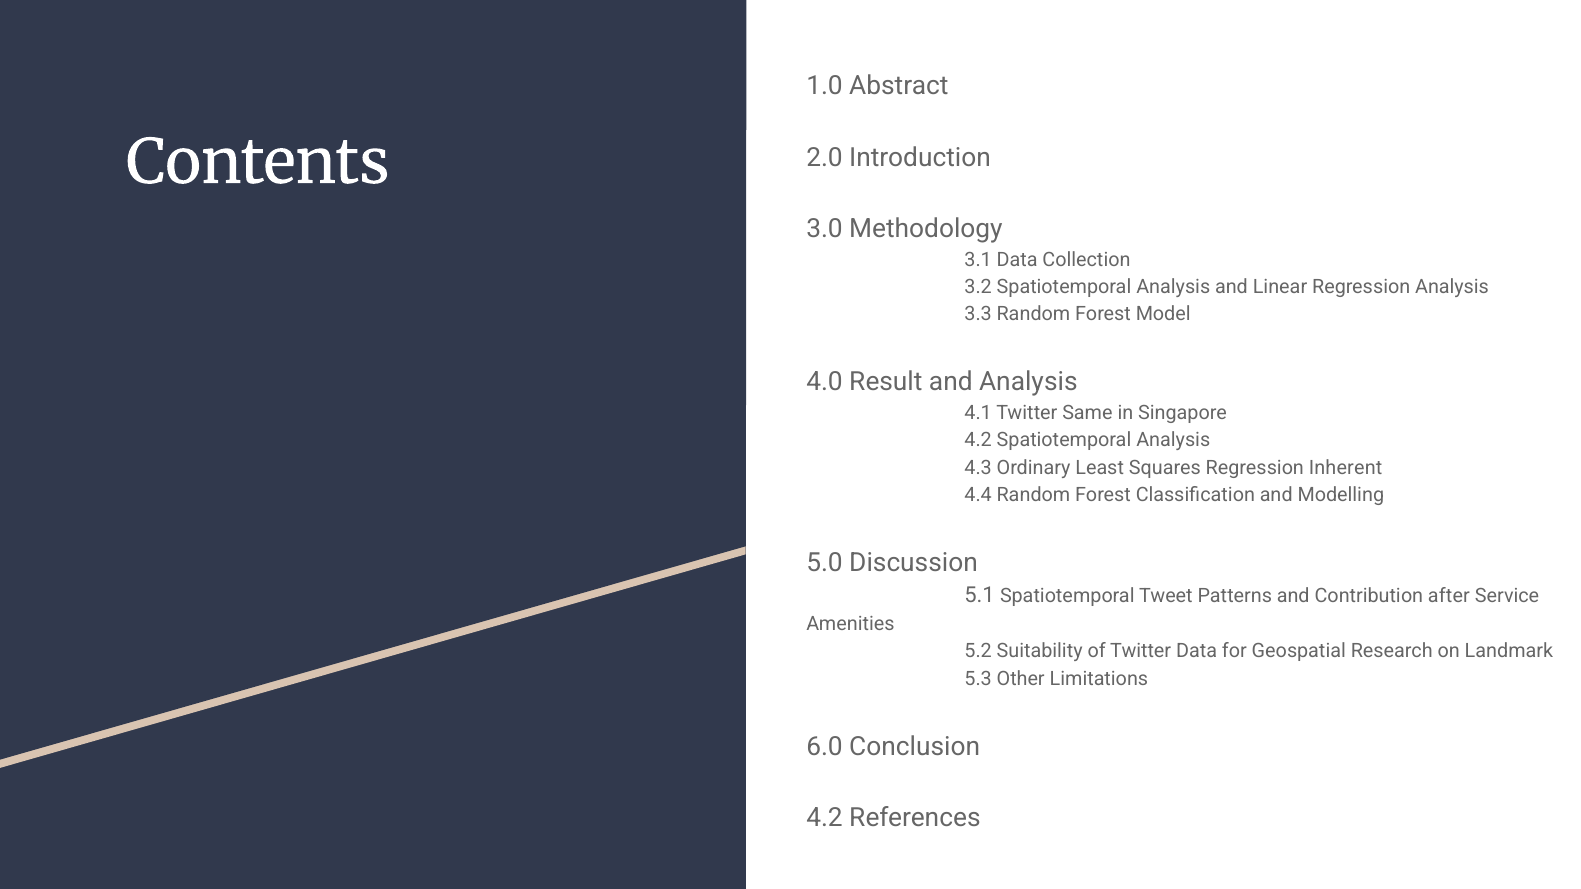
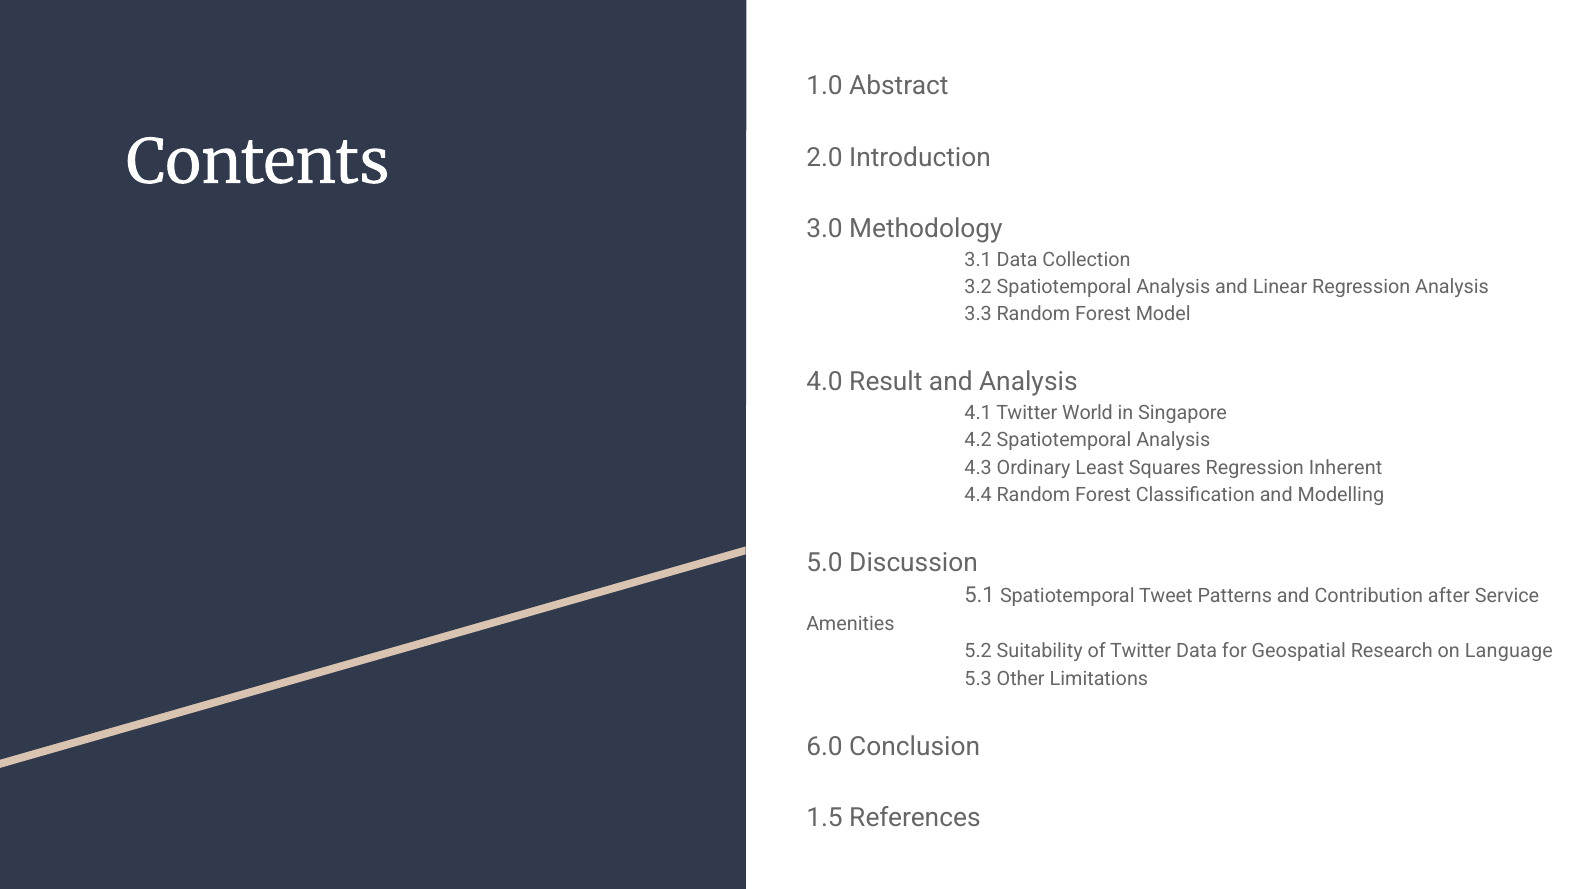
Same: Same -> World (1087, 413)
Landmark: Landmark -> Language (1509, 652)
4.2: 4.2 -> 1.5 (825, 818)
